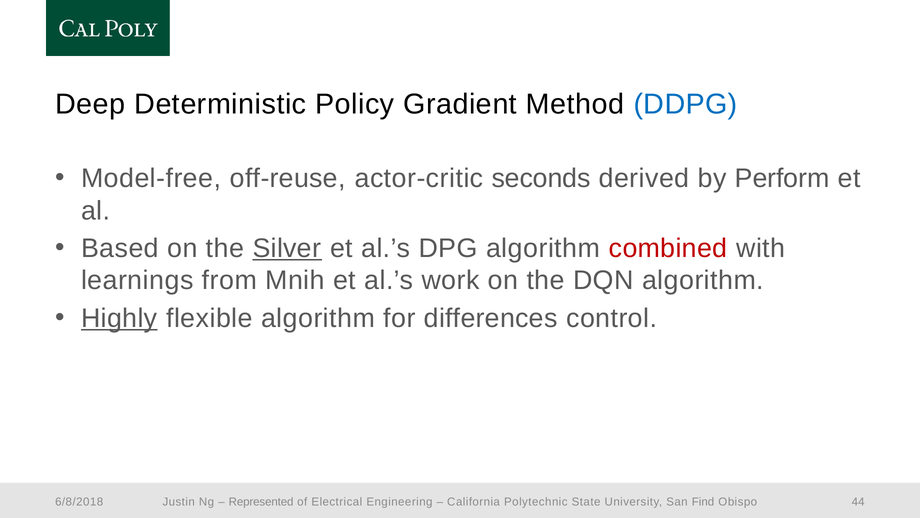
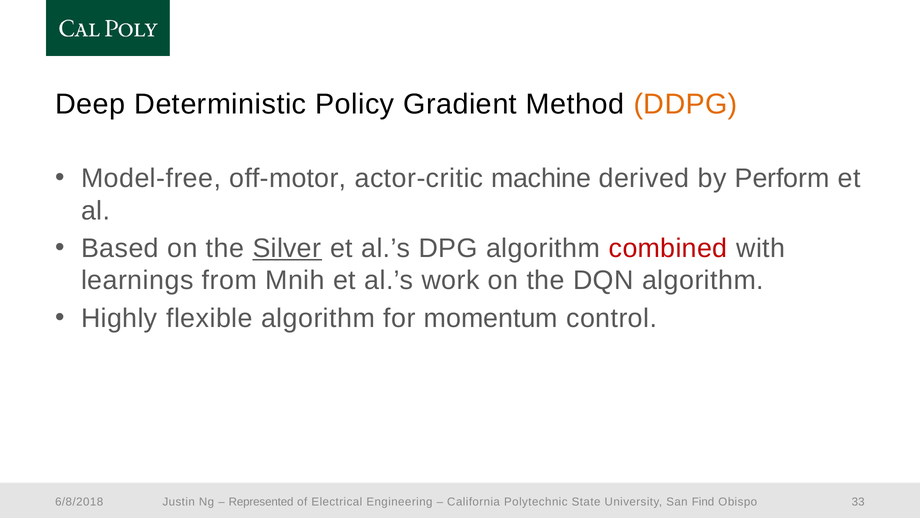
DDPG colour: blue -> orange (685, 104)
off-reuse: off-reuse -> off-motor (288, 178)
seconds: seconds -> machine (541, 178)
Highly underline: present -> none (119, 318)
differences: differences -> momentum (491, 318)
44: 44 -> 33 (858, 501)
